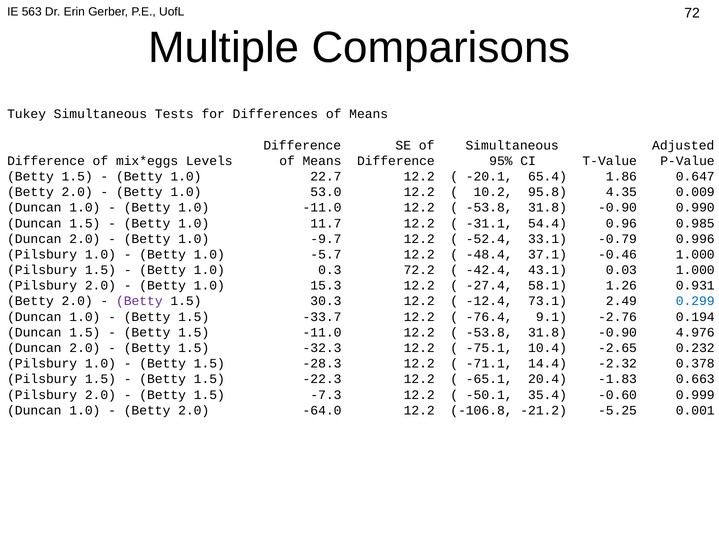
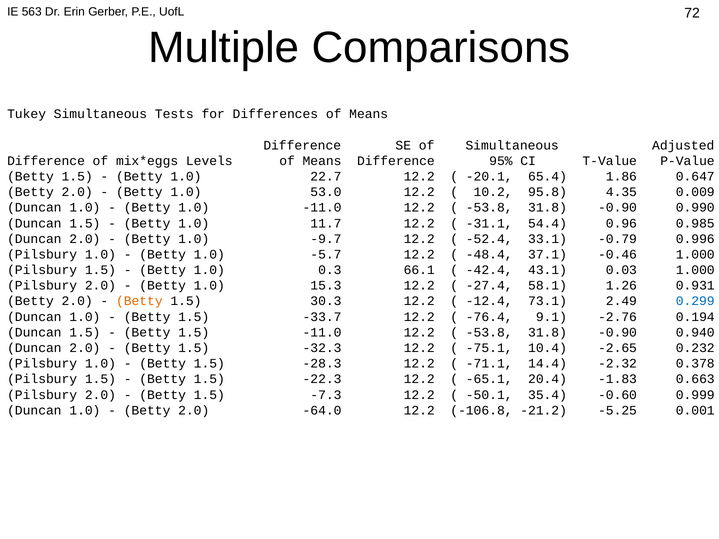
72.2: 72.2 -> 66.1 (419, 270)
Betty colour: purple -> orange (139, 301)
4.976: 4.976 -> 0.940 (695, 333)
